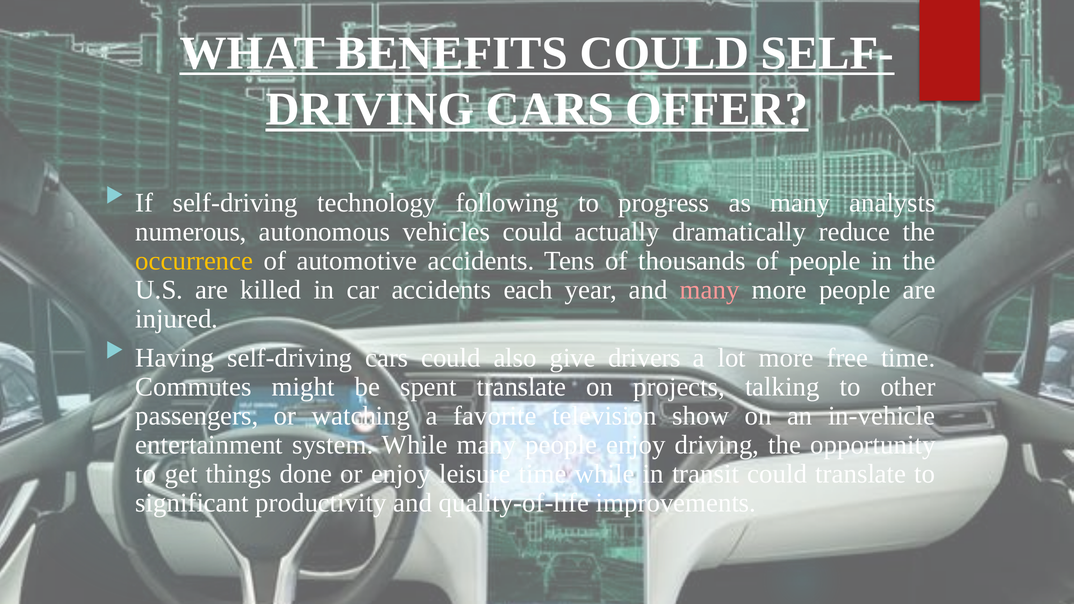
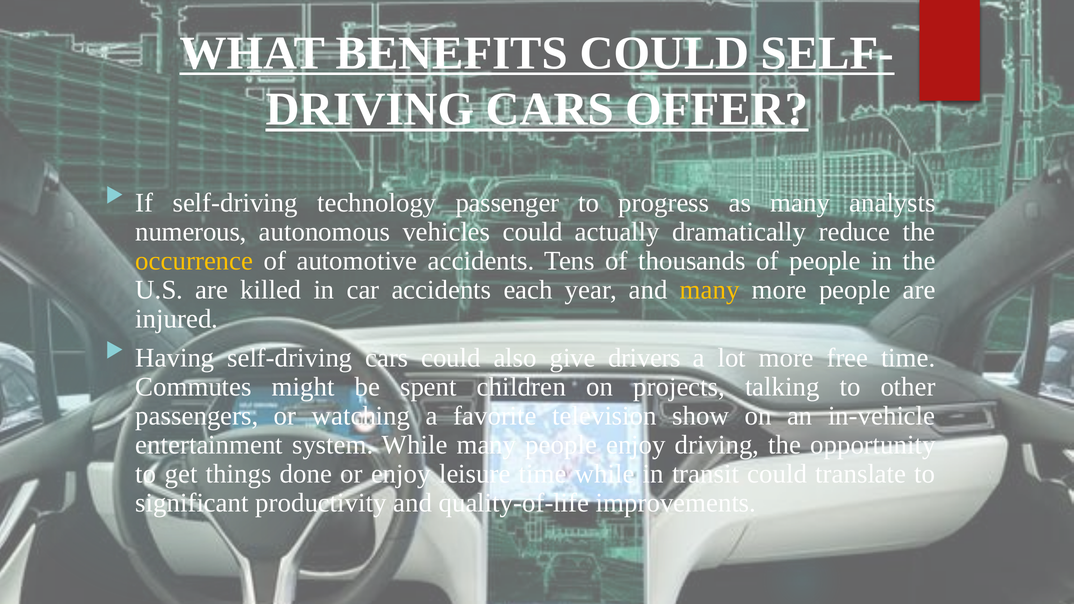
following: following -> passenger (507, 203)
many colour: pink -> yellow (710, 290)
spent translate: translate -> children (521, 387)
